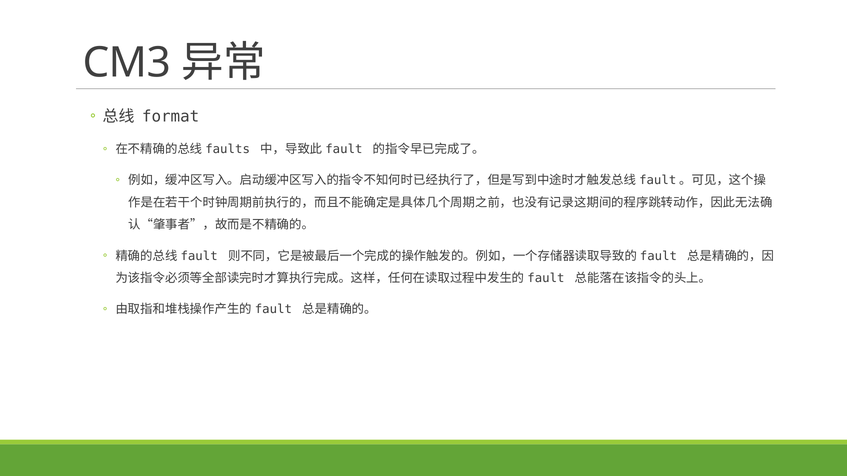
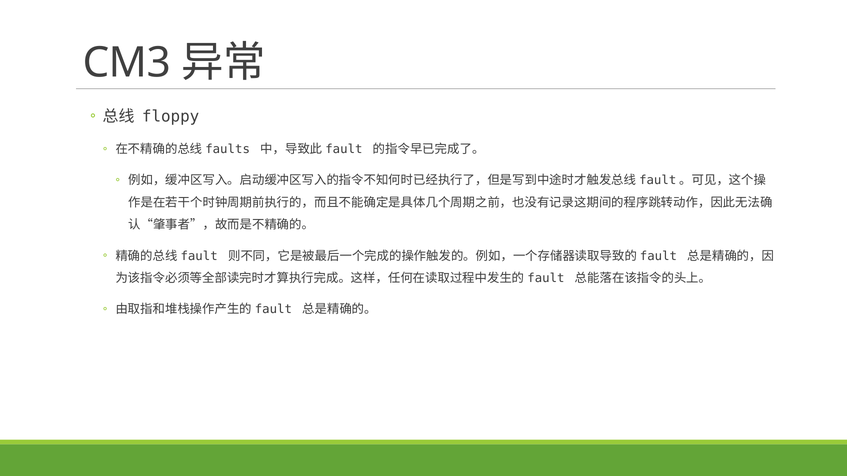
format: format -> floppy (171, 116)
